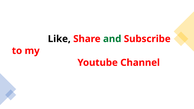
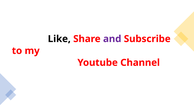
and colour: green -> purple (112, 39)
